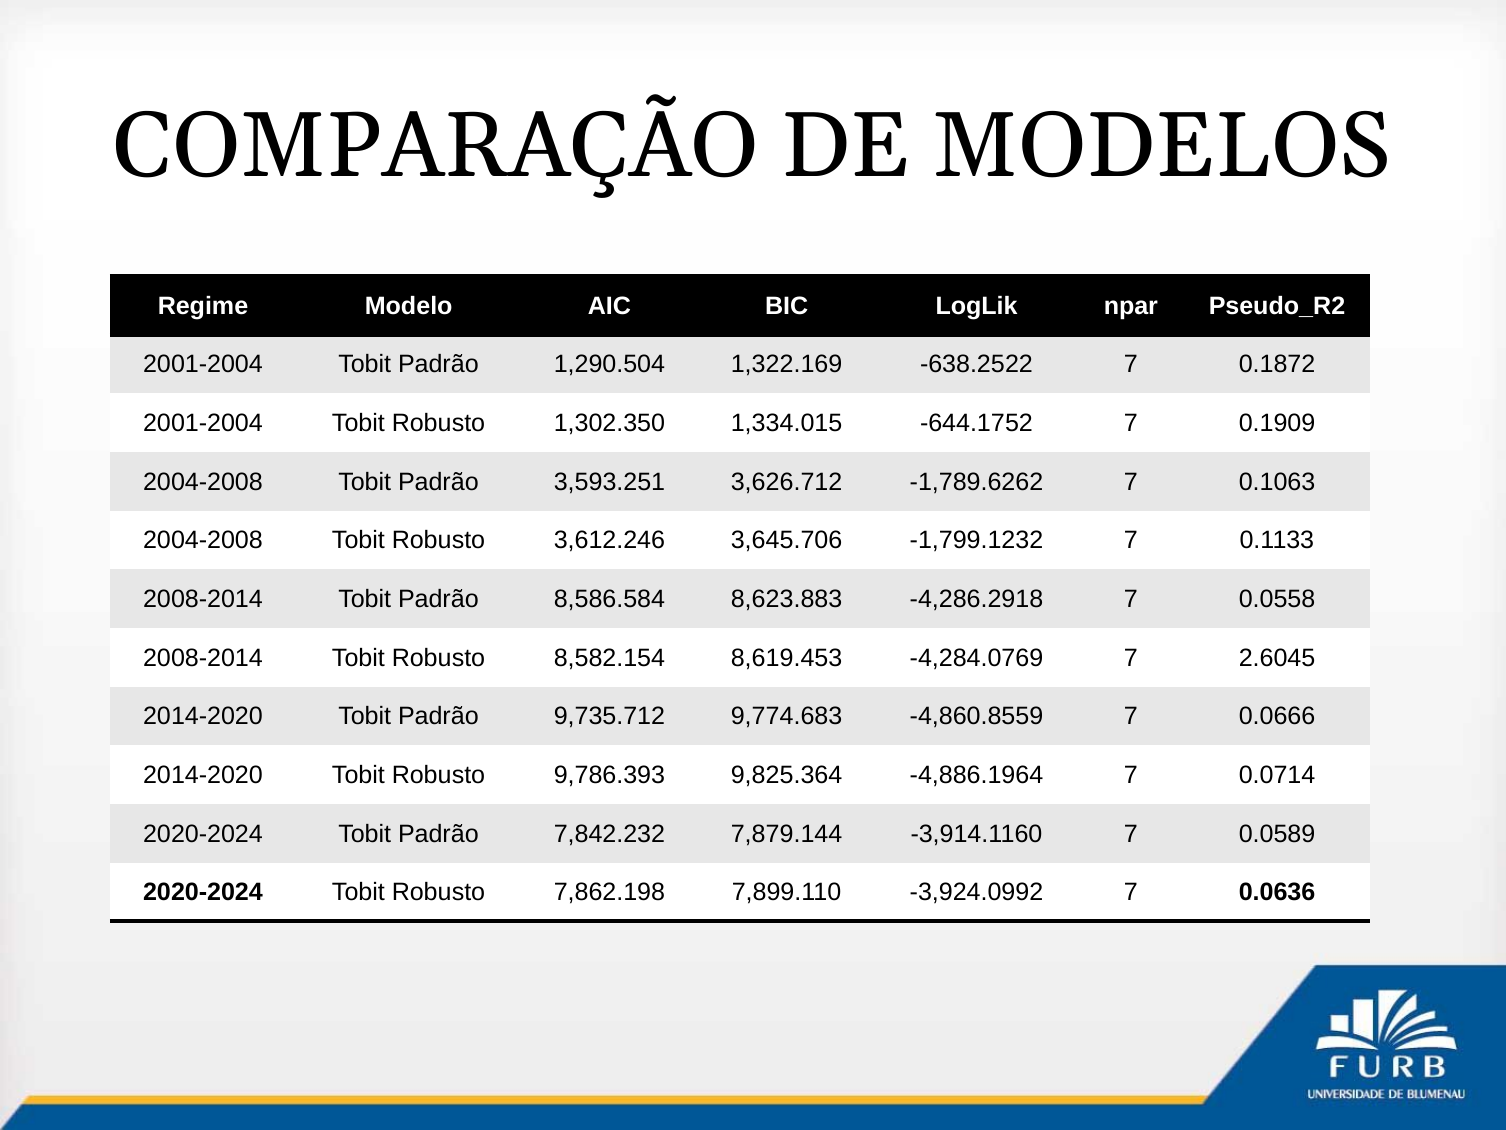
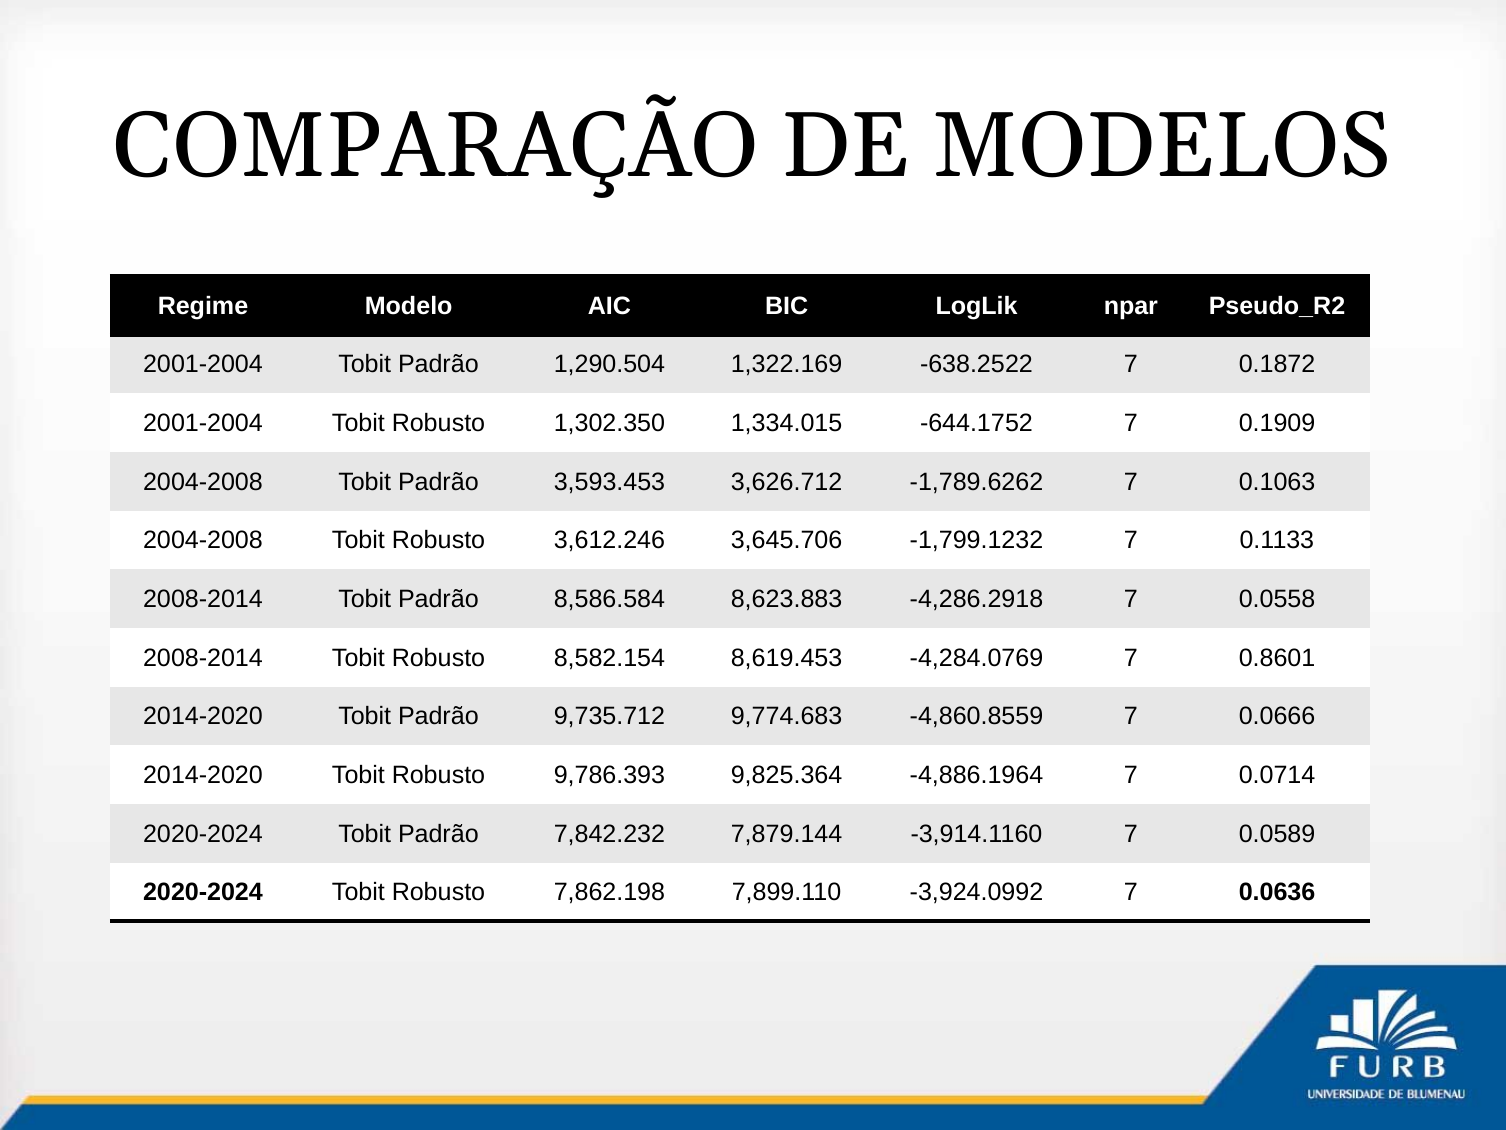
3,593.251: 3,593.251 -> 3,593.453 (609, 482)
2.6045: 2.6045 -> 0.8601 (1277, 658)
